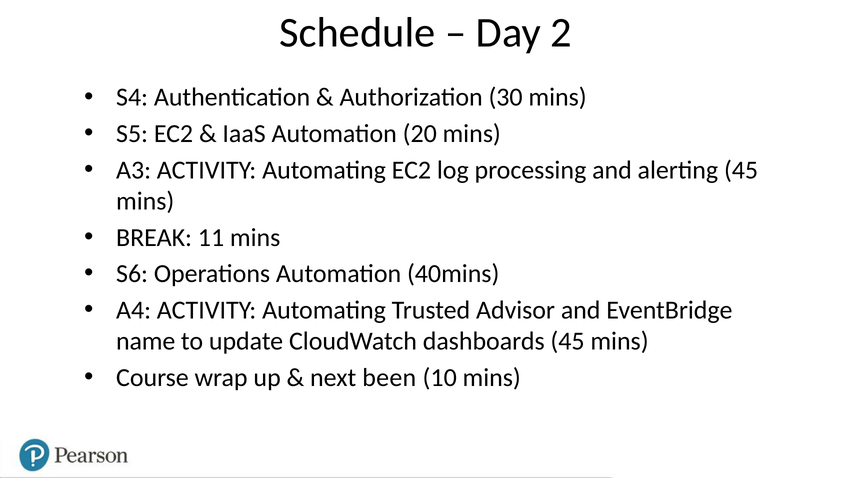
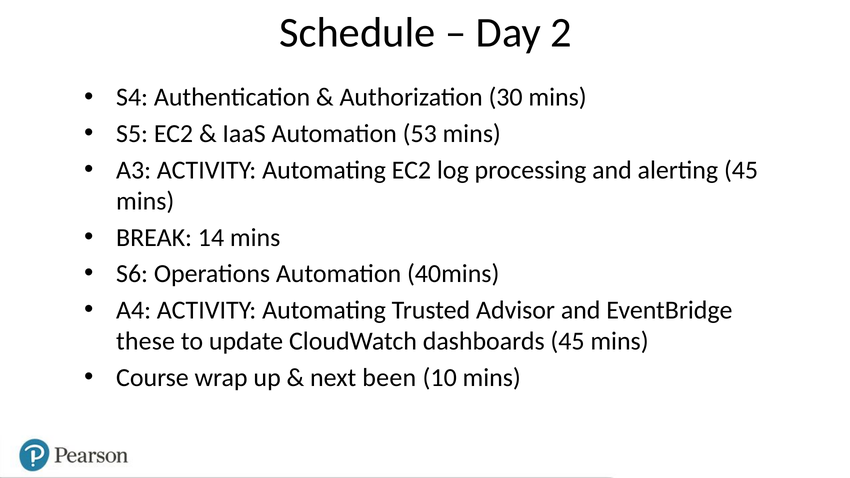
20: 20 -> 53 (420, 134)
11: 11 -> 14 (211, 238)
name: name -> these (146, 341)
